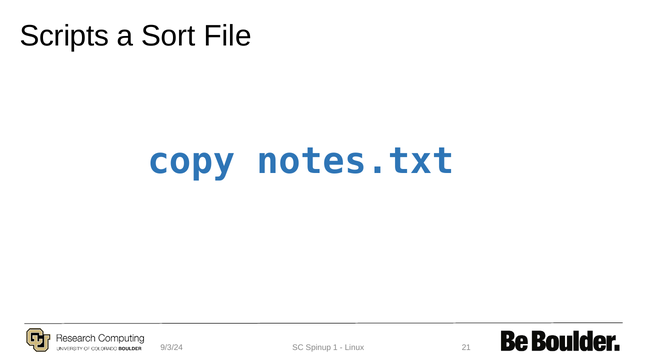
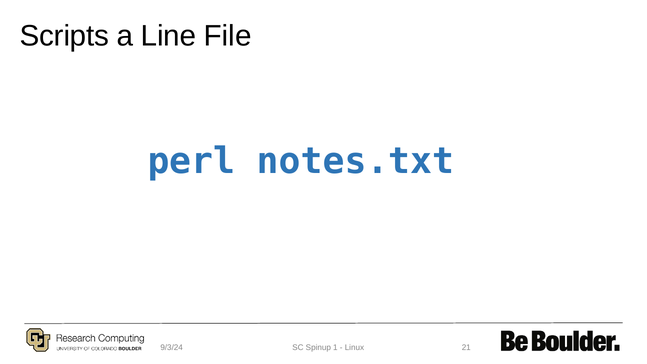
Sort: Sort -> Line (168, 36)
copy: copy -> perl (191, 161)
